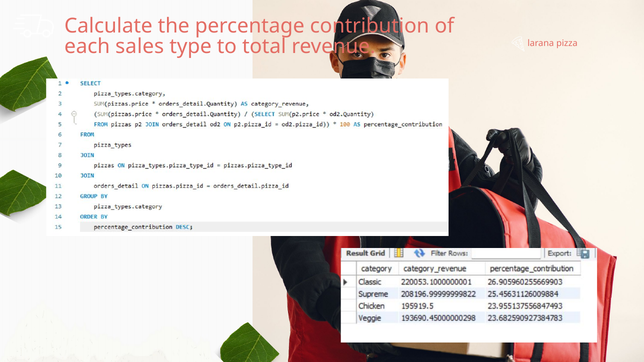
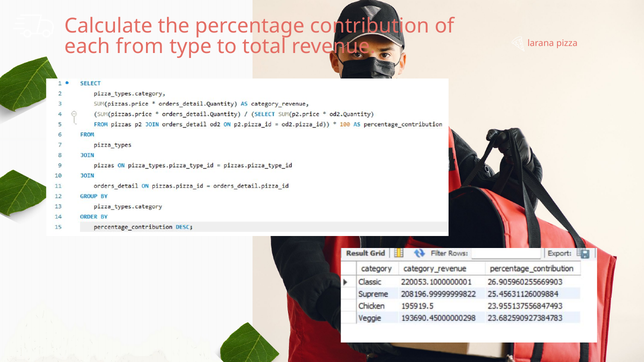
sales: sales -> from (140, 46)
